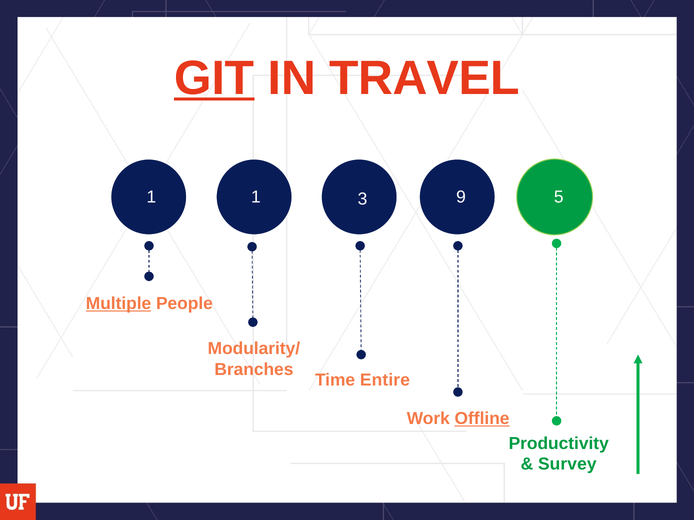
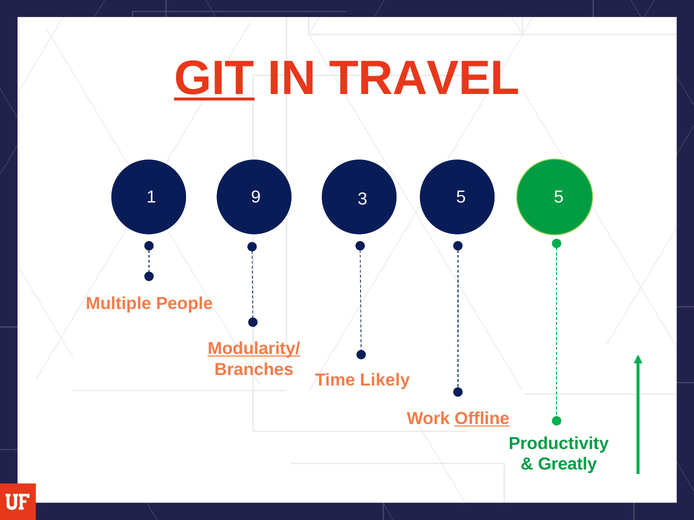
1 1: 1 -> 9 (256, 197)
3 9: 9 -> 5 (461, 197)
Multiple underline: present -> none (119, 304)
Modularity/ underline: none -> present (254, 349)
Entire: Entire -> Likely (385, 380)
Survey: Survey -> Greatly (567, 465)
